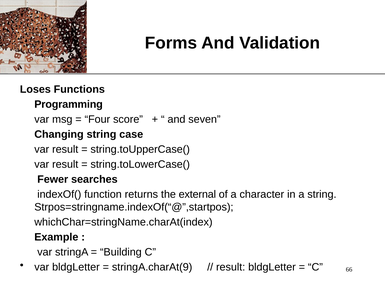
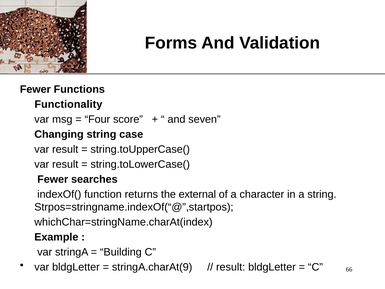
Loses: Loses -> Fewer (35, 89)
Programming: Programming -> Functionality (68, 104)
